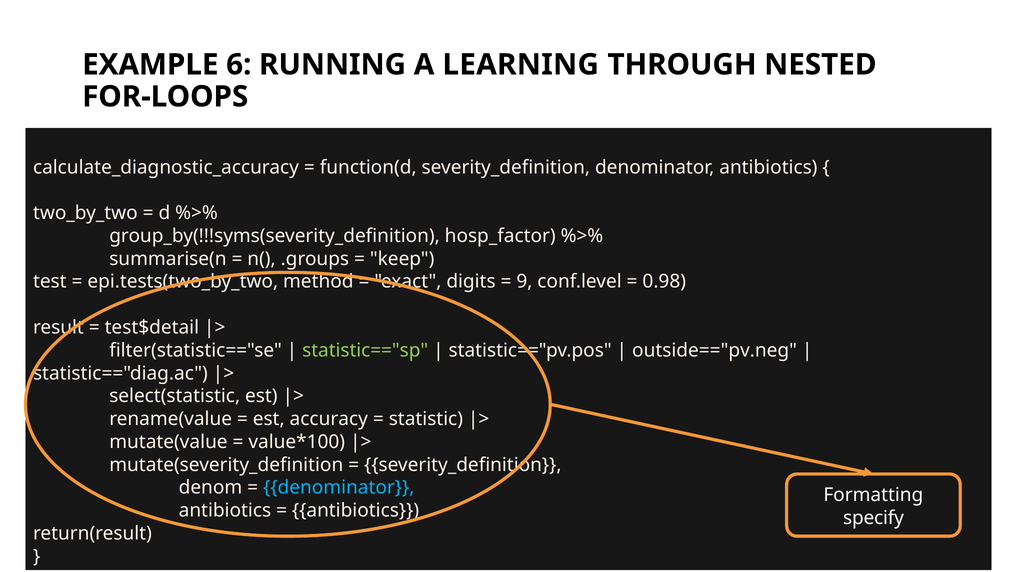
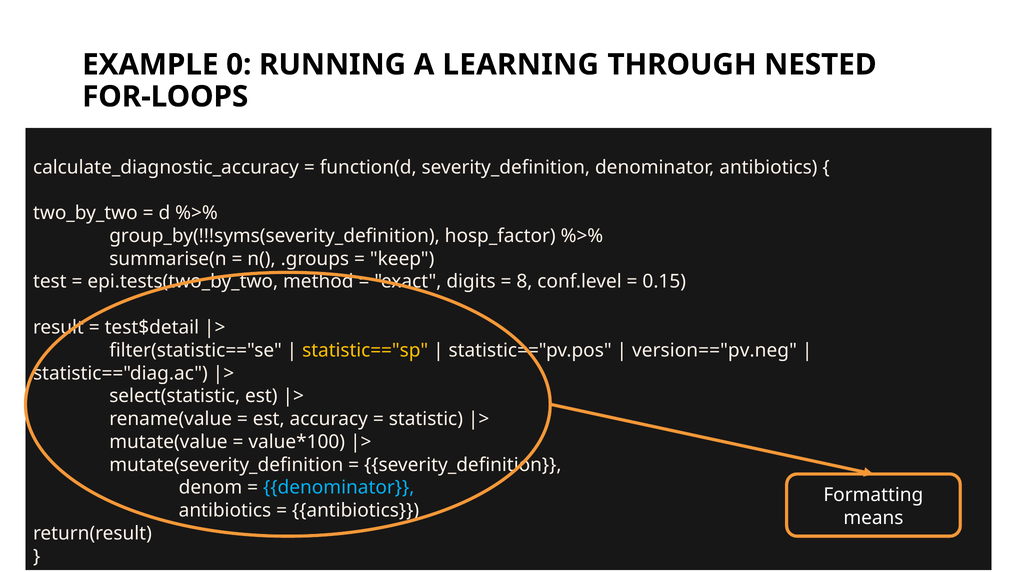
6: 6 -> 0 (239, 65)
9: 9 -> 8 (524, 282)
0.98: 0.98 -> 0.15 (664, 282)
statistic=="sp colour: light green -> yellow (365, 350)
outside=="pv.neg: outside=="pv.neg -> version=="pv.neg (715, 350)
specify: specify -> means (873, 518)
